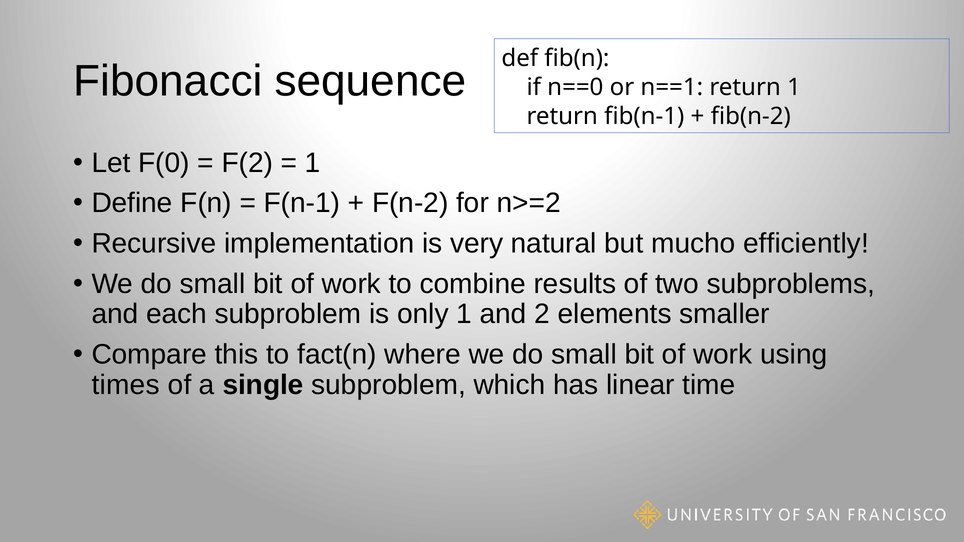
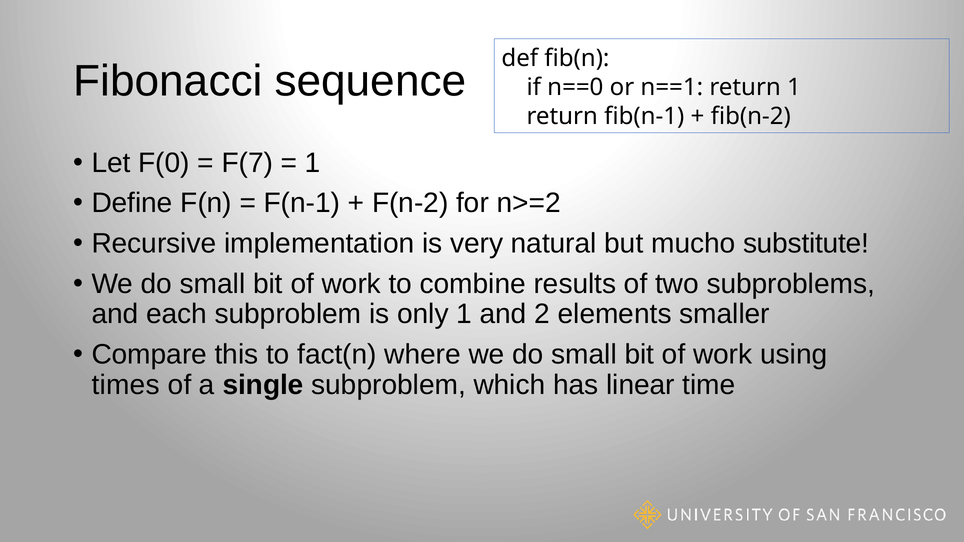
F(2: F(2 -> F(7 (247, 163)
efficiently: efficiently -> substitute (806, 244)
